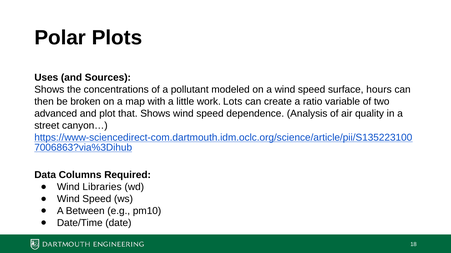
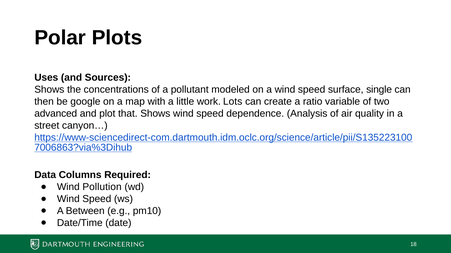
hours: hours -> single (379, 90)
broken: broken -> google (85, 102)
Libraries: Libraries -> Pollution (102, 187)
